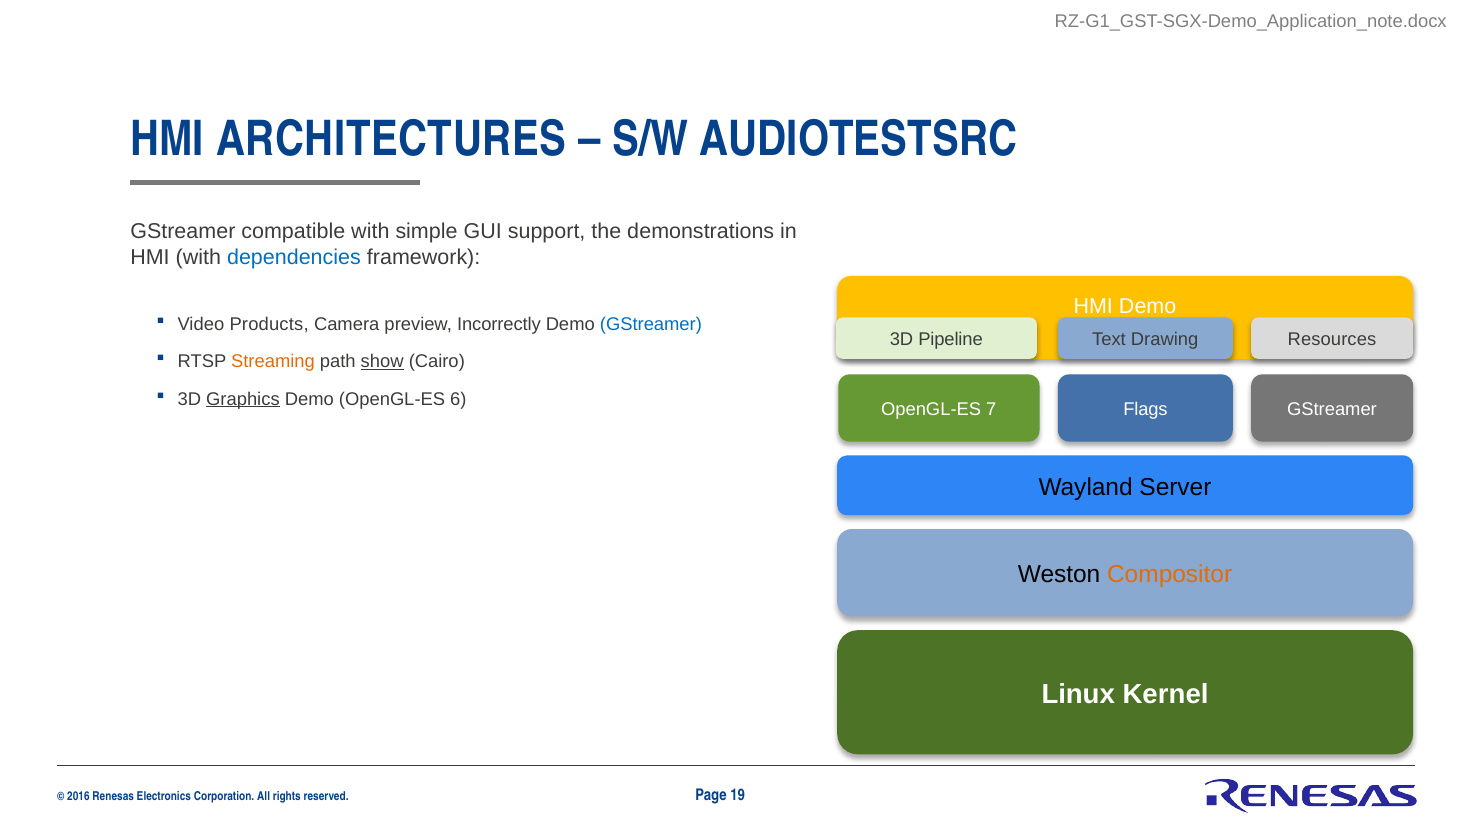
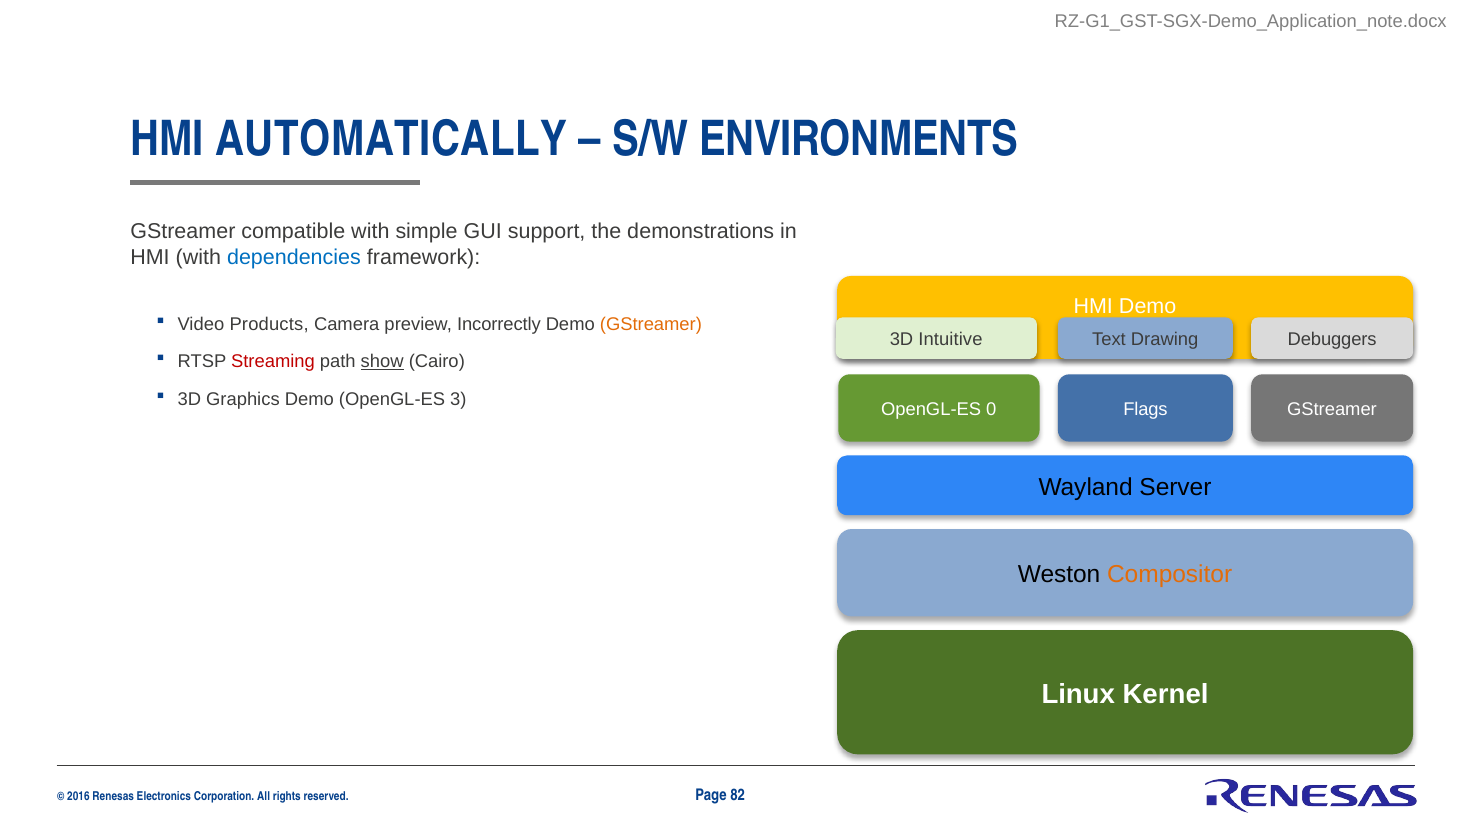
ARCHITECTURES: ARCHITECTURES -> AUTOMATICALLY (391, 140)
AUDIOTESTSRC: AUDIOTESTSRC -> ENVIRONMENTS (859, 140)
GStreamer colour: blue -> orange (651, 324)
Pipeline: Pipeline -> Intuitive (950, 339)
Resources: Resources -> Debuggers (1332, 339)
Streaming colour: orange -> red (273, 362)
Graphics underline: present -> none (243, 399)
6: 6 -> 3 (458, 399)
7: 7 -> 0 (991, 409)
19: 19 -> 82 (738, 795)
